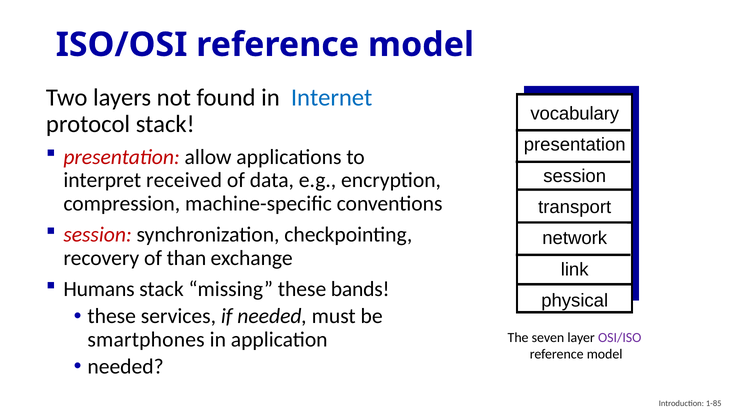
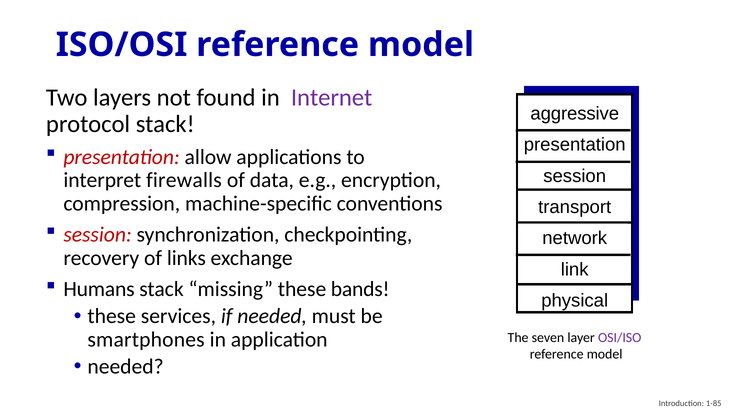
Internet colour: blue -> purple (332, 98)
vocabulary: vocabulary -> aggressive (575, 114)
received: received -> firewalls (184, 180)
than: than -> links (186, 258)
